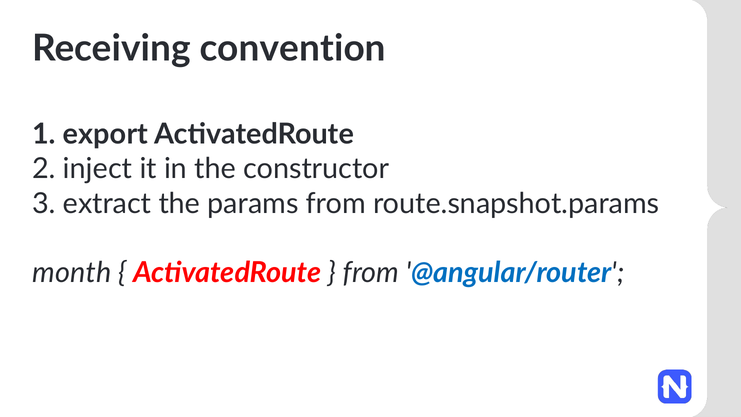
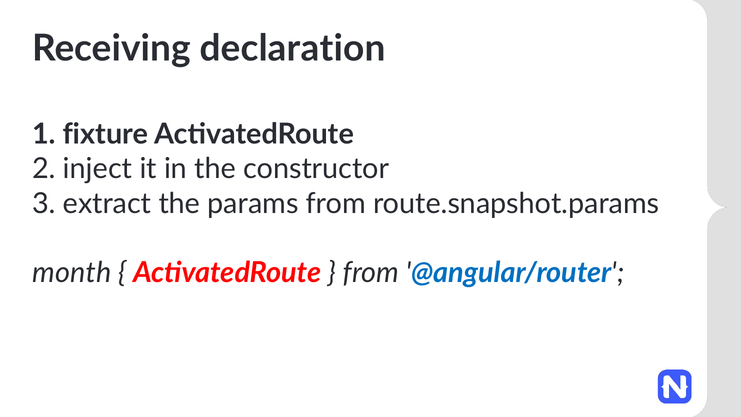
convention: convention -> declaration (293, 48)
export: export -> fixture (106, 134)
